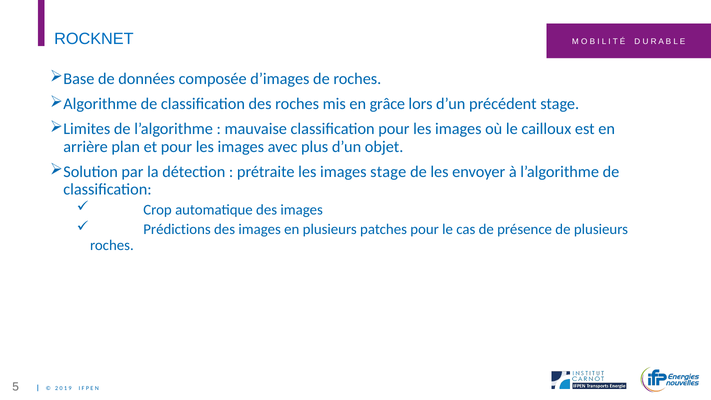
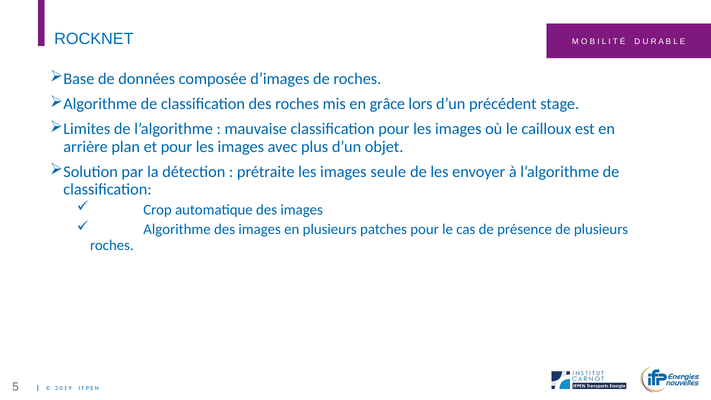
images stage: stage -> seule (388, 172)
Prédictions: Prédictions -> Algorithme (177, 229)
